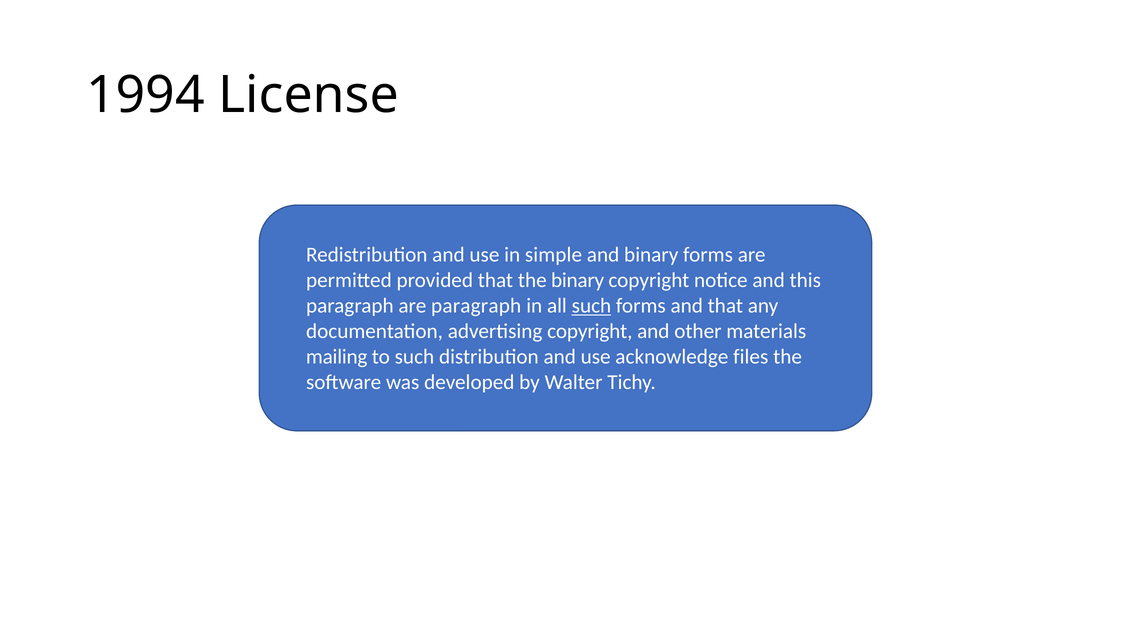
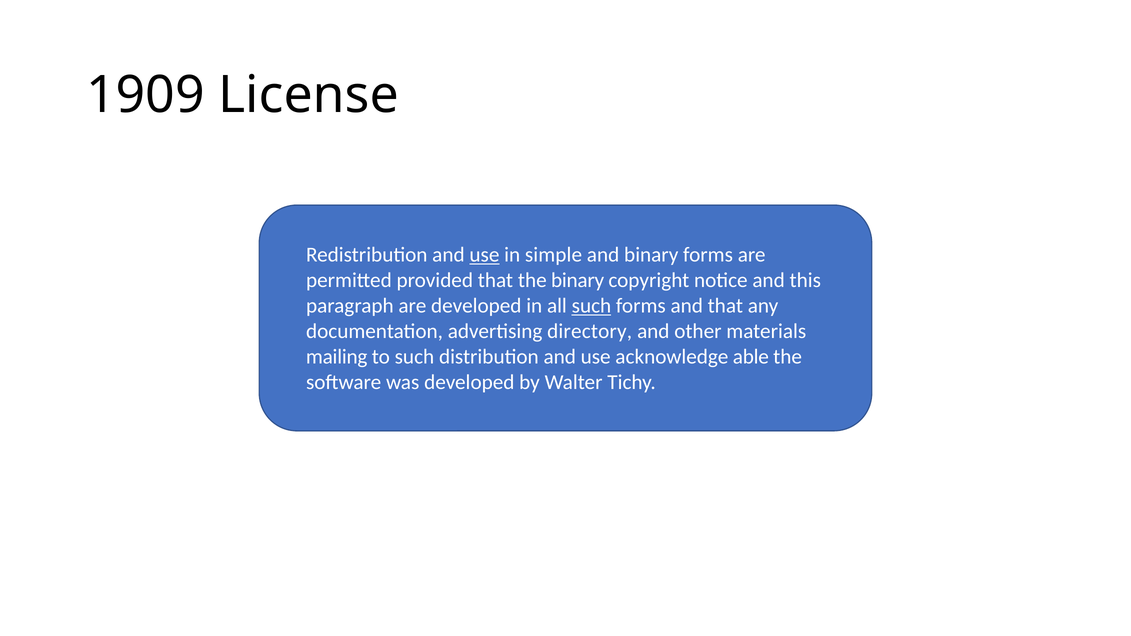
1994: 1994 -> 1909 (145, 95)
use underline: none -> present (484, 255)
are paragraph: paragraph -> developed (476, 306)
advertising copyright: copyright -> directory (590, 331)
files: files -> able (751, 357)
